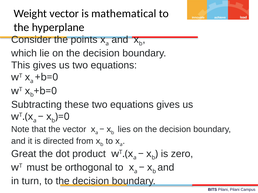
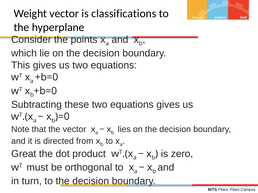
mathematical: mathematical -> classifications (124, 14)
